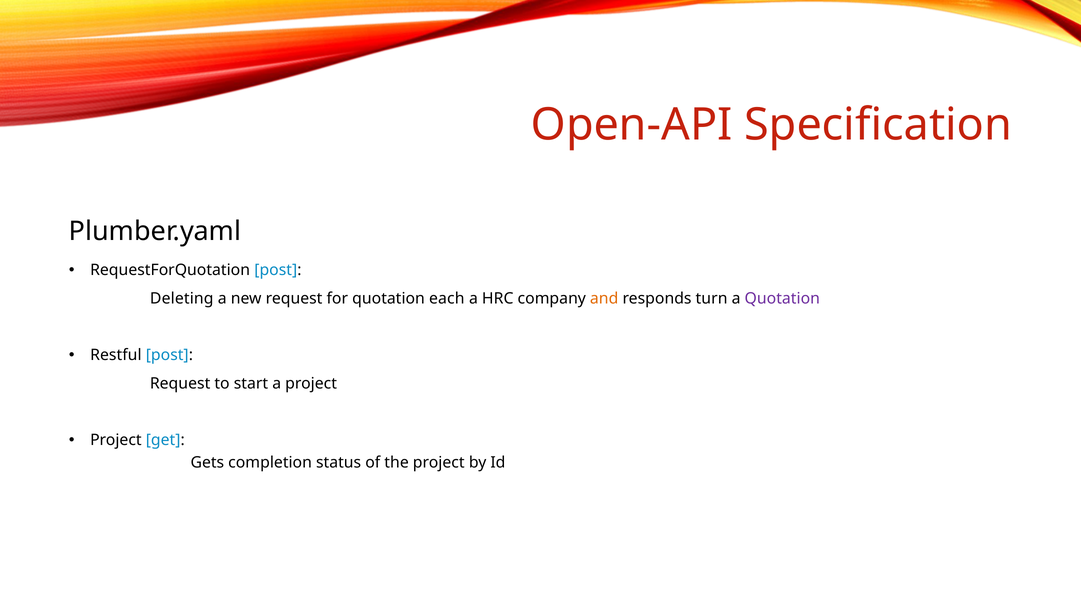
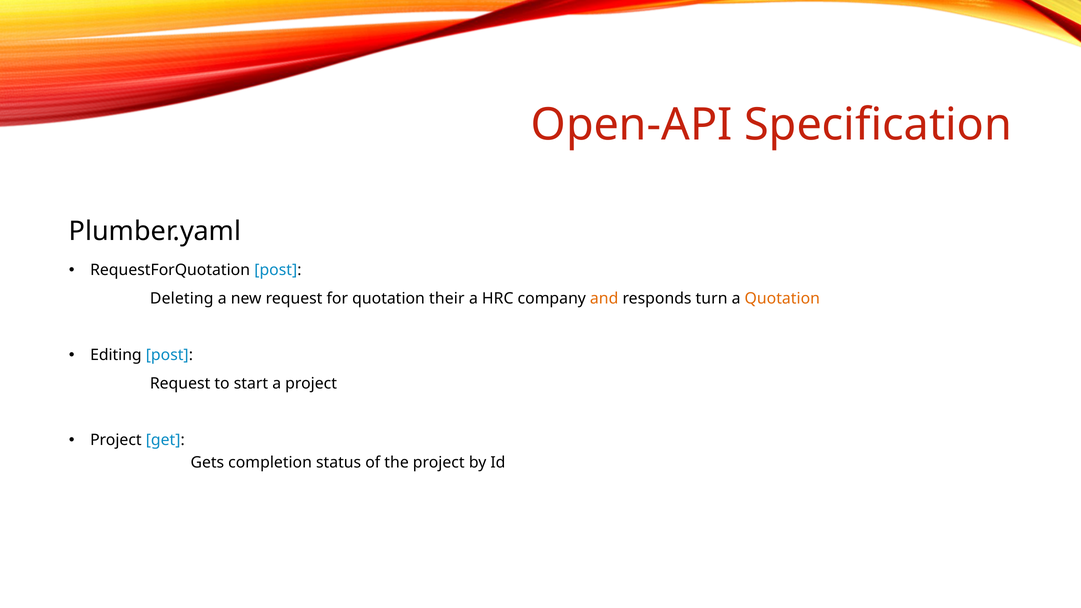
each: each -> their (447, 298)
Quotation colour: purple -> orange (782, 298)
Restful: Restful -> Editing (116, 355)
